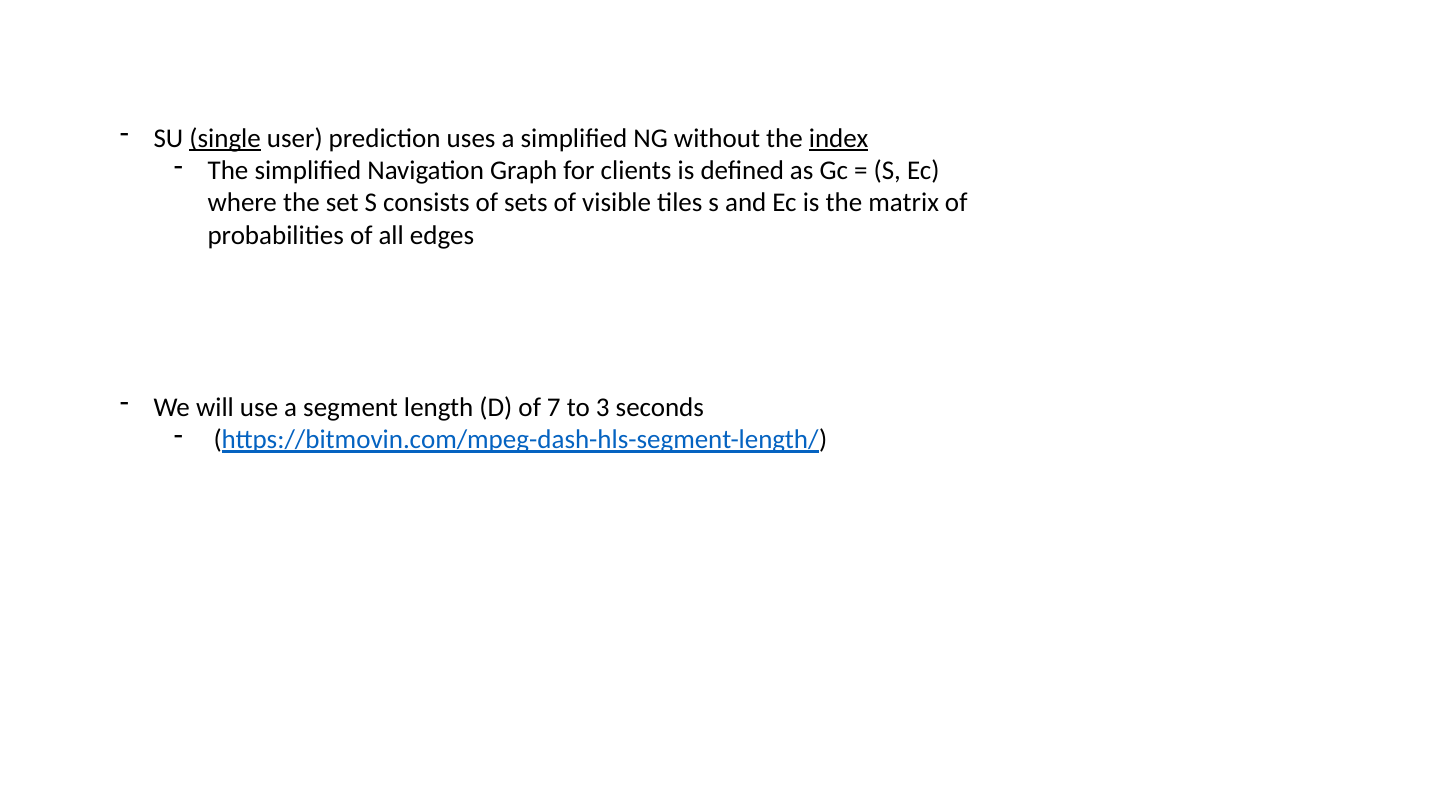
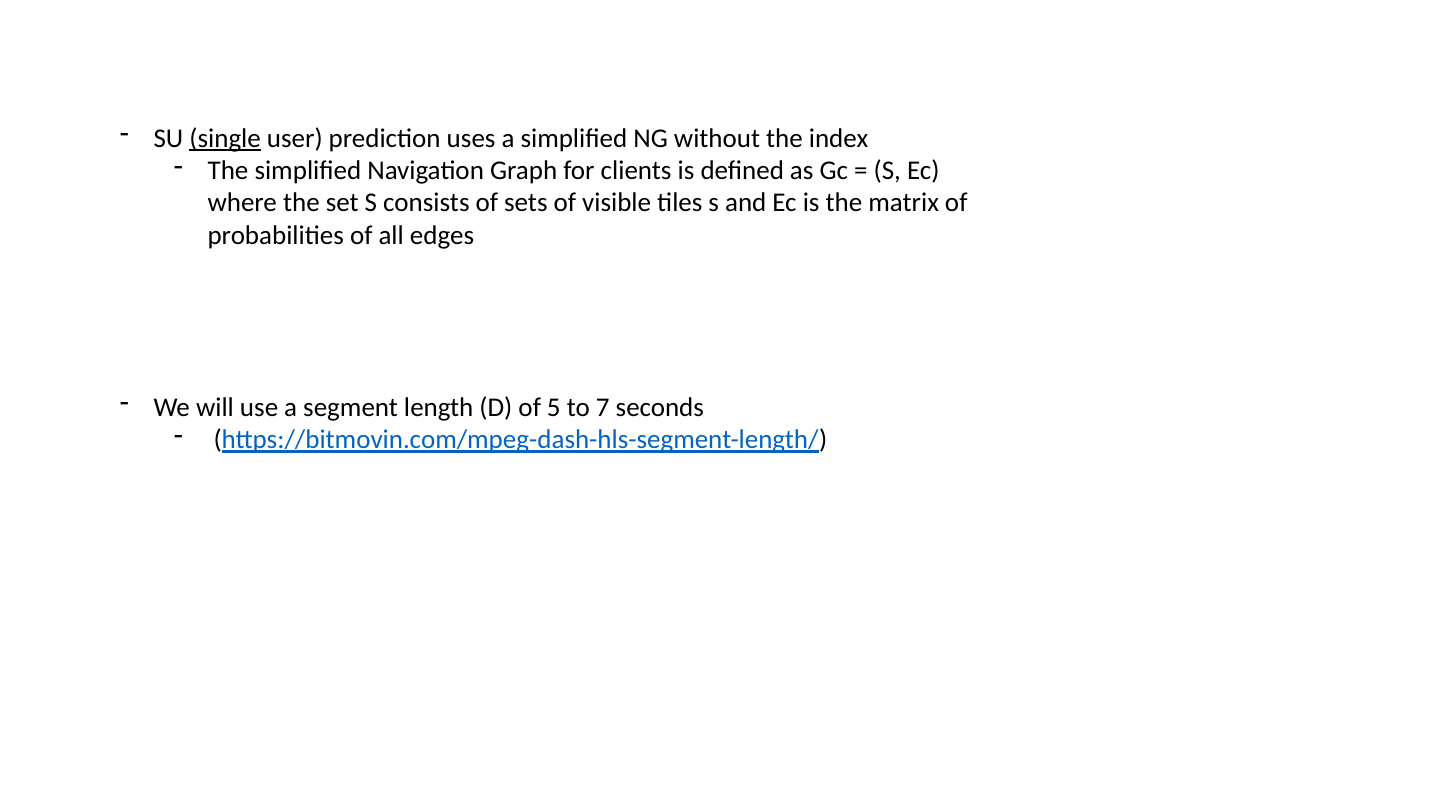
index underline: present -> none (839, 138)
7: 7 -> 5 (554, 407)
3: 3 -> 7 (603, 407)
